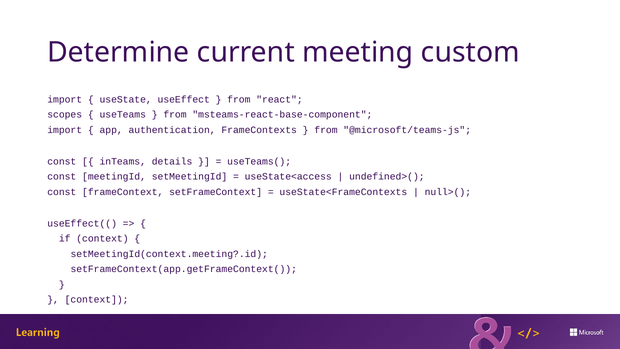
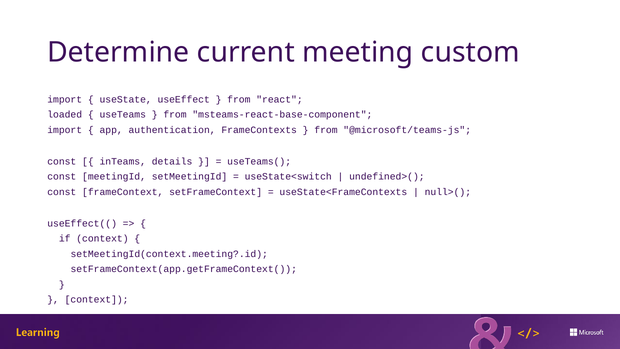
scopes: scopes -> loaded (65, 115)
useState<access: useState<access -> useState<switch (288, 177)
